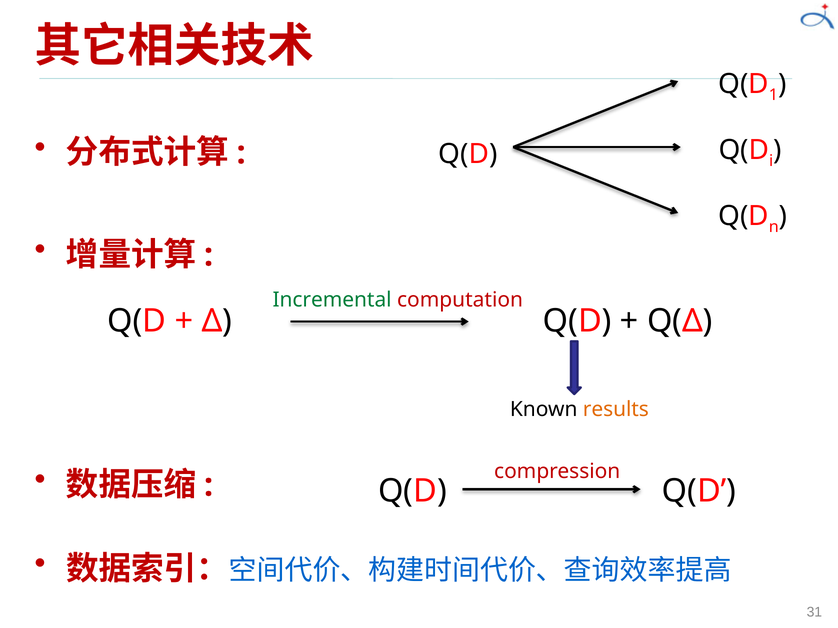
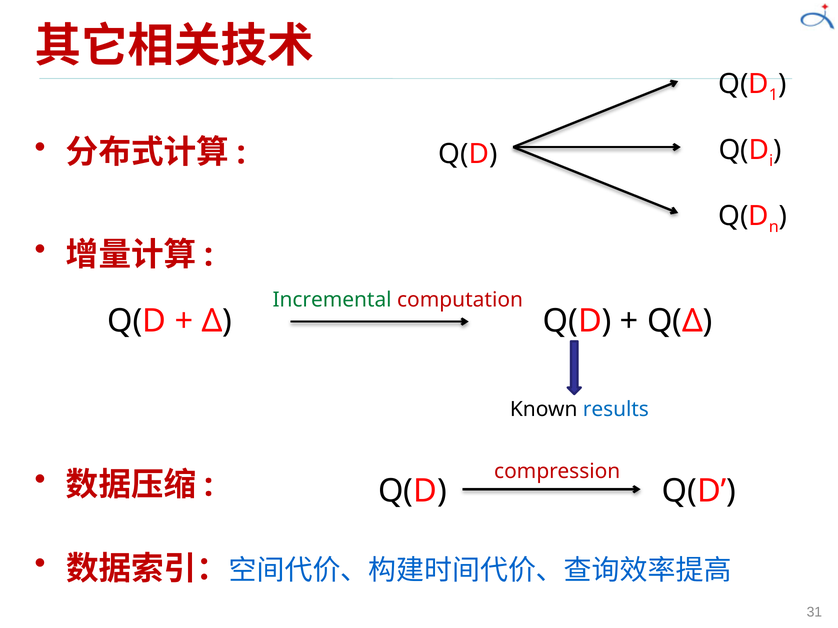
results colour: orange -> blue (616, 410)
